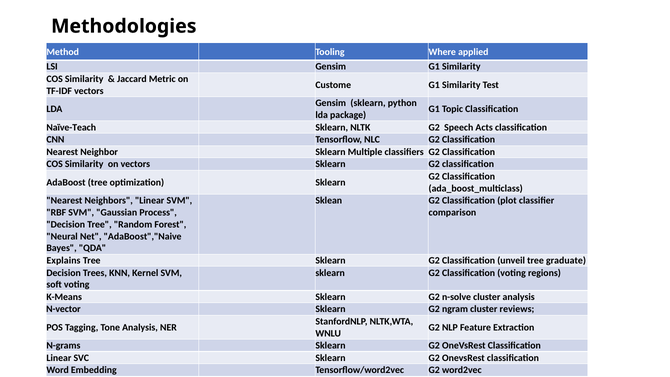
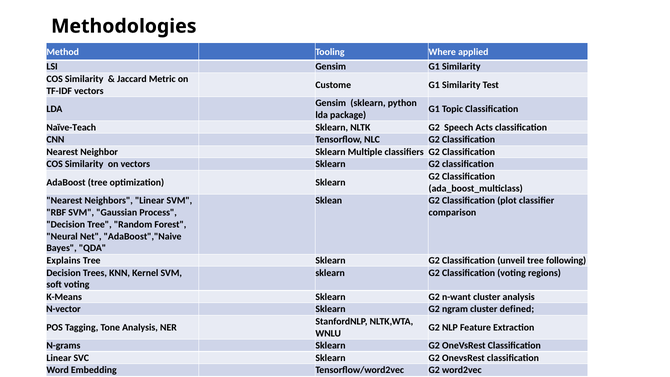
graduate: graduate -> following (566, 260)
n-solve: n-solve -> n-want (456, 297)
reviews: reviews -> defined (517, 309)
